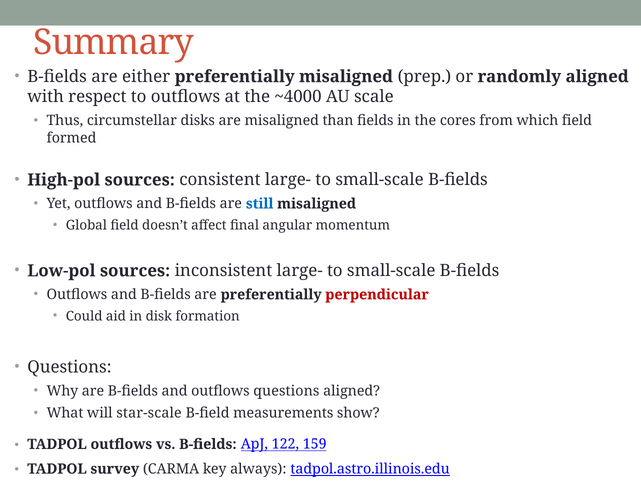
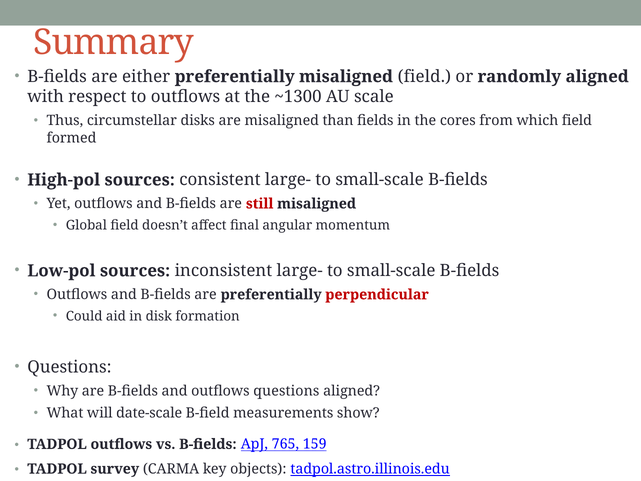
misaligned prep: prep -> field (424, 77)
~4000: ~4000 -> ~1300 (298, 97)
still colour: blue -> red (260, 204)
star-scale: star-scale -> date-scale (149, 413)
122: 122 -> 765 (285, 444)
always: always -> objects (258, 469)
